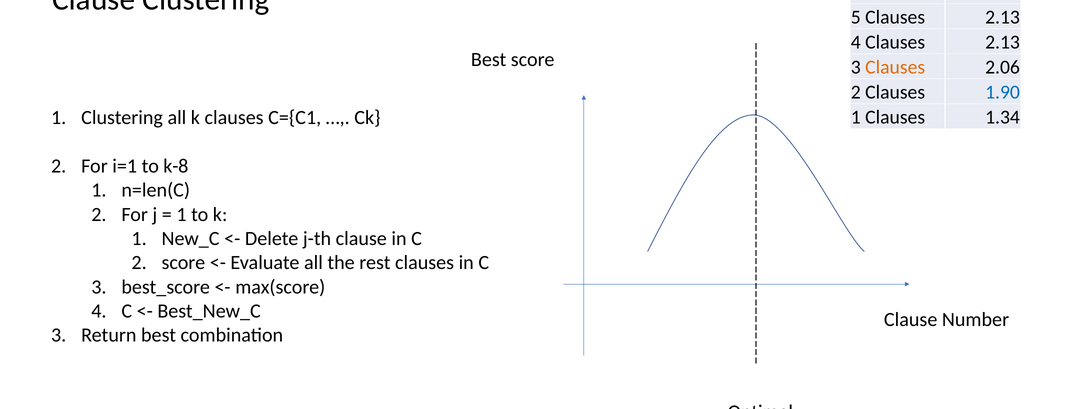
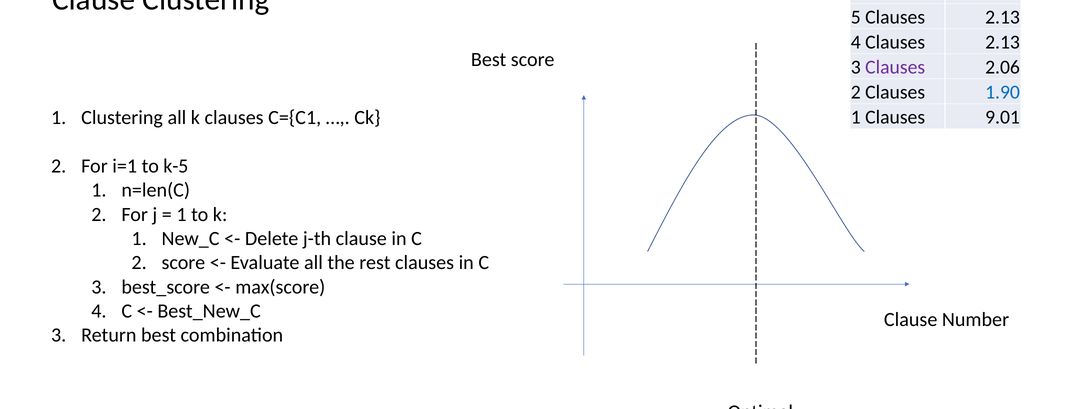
Clauses colour: orange -> purple (895, 67)
1.34: 1.34 -> 9.01 (1003, 117)
k-8: k-8 -> k-5 (176, 166)
